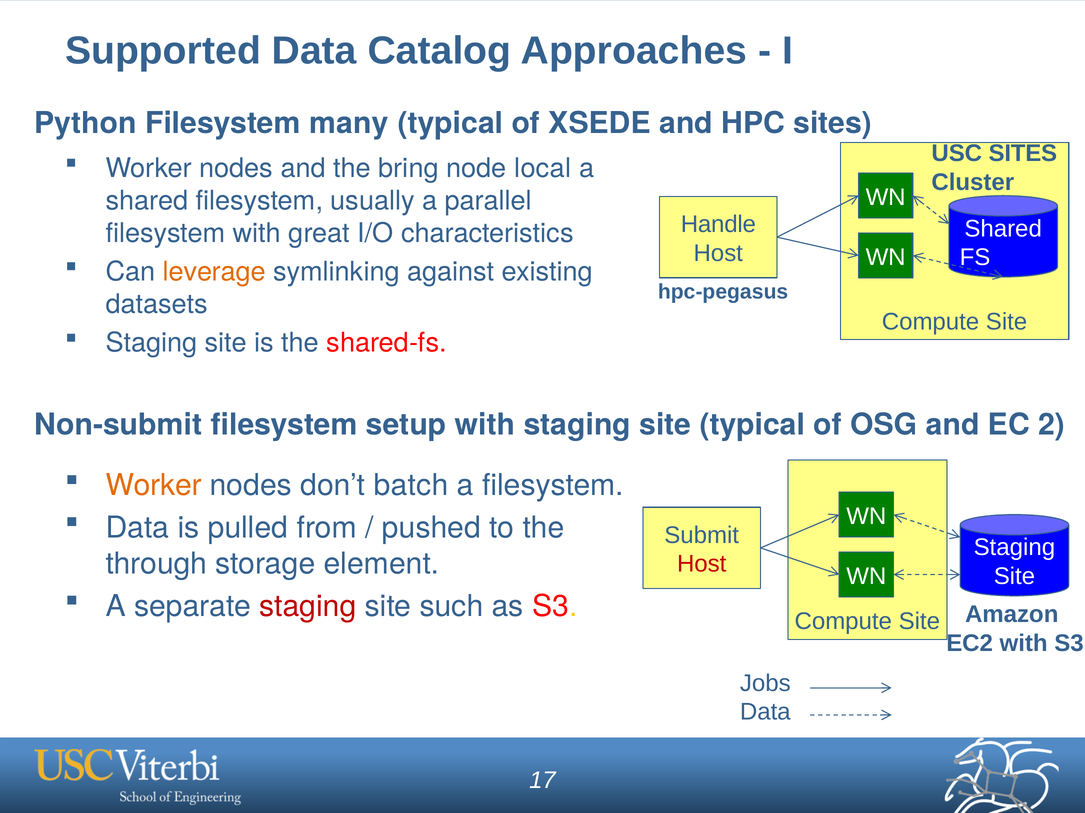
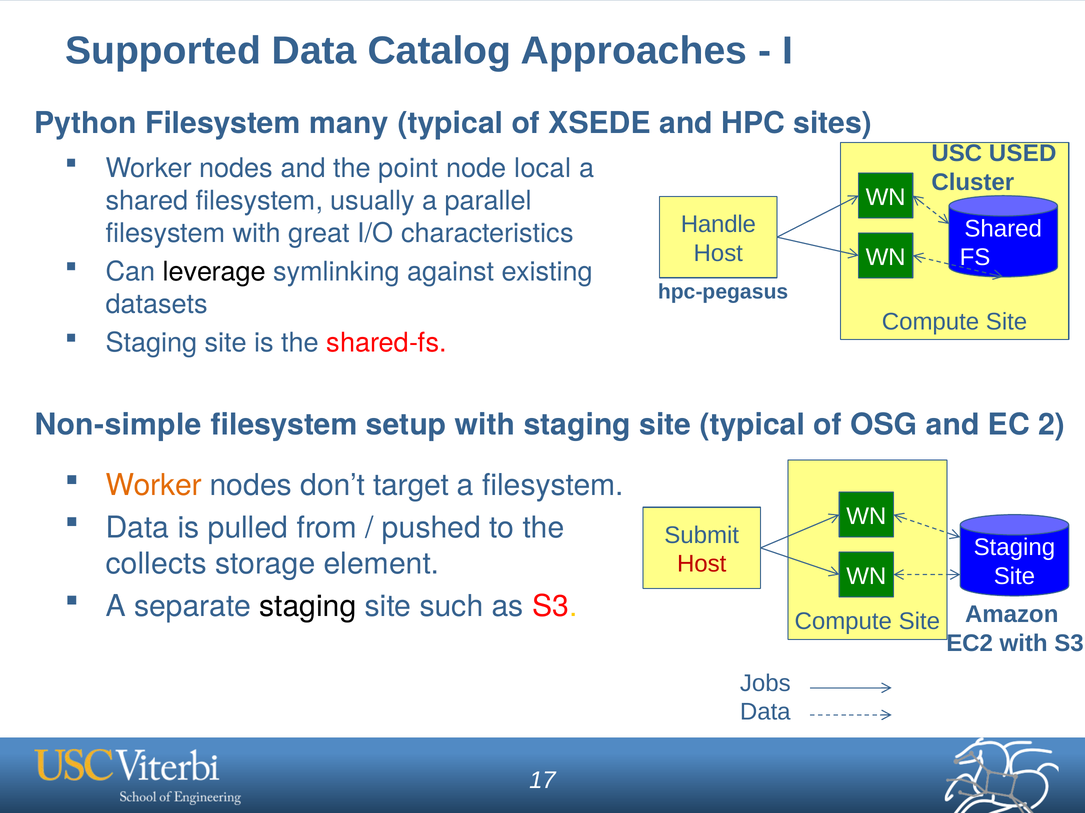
USC SITES: SITES -> USED (1023, 154)
bring: bring -> point (408, 169)
leverage colour: orange -> black (214, 272)
Non-submit: Non-submit -> Non-simple (118, 425)
batch: batch -> target (411, 486)
through: through -> collects (156, 564)
staging colour: red -> black (308, 607)
